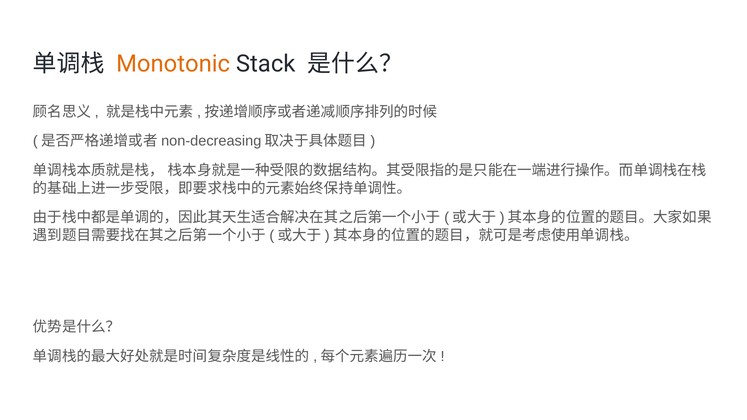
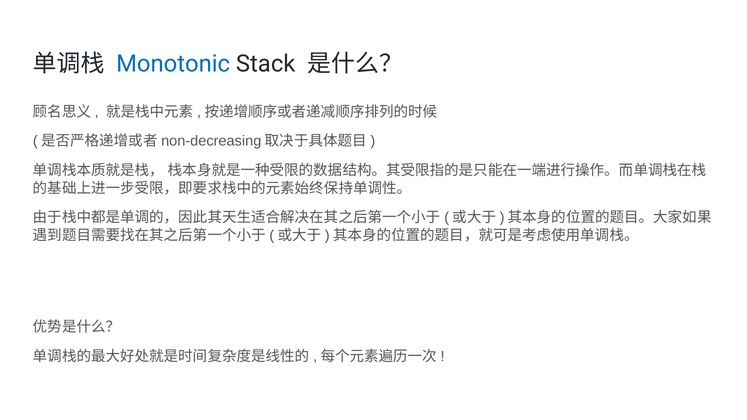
Monotonic colour: orange -> blue (173, 64)
